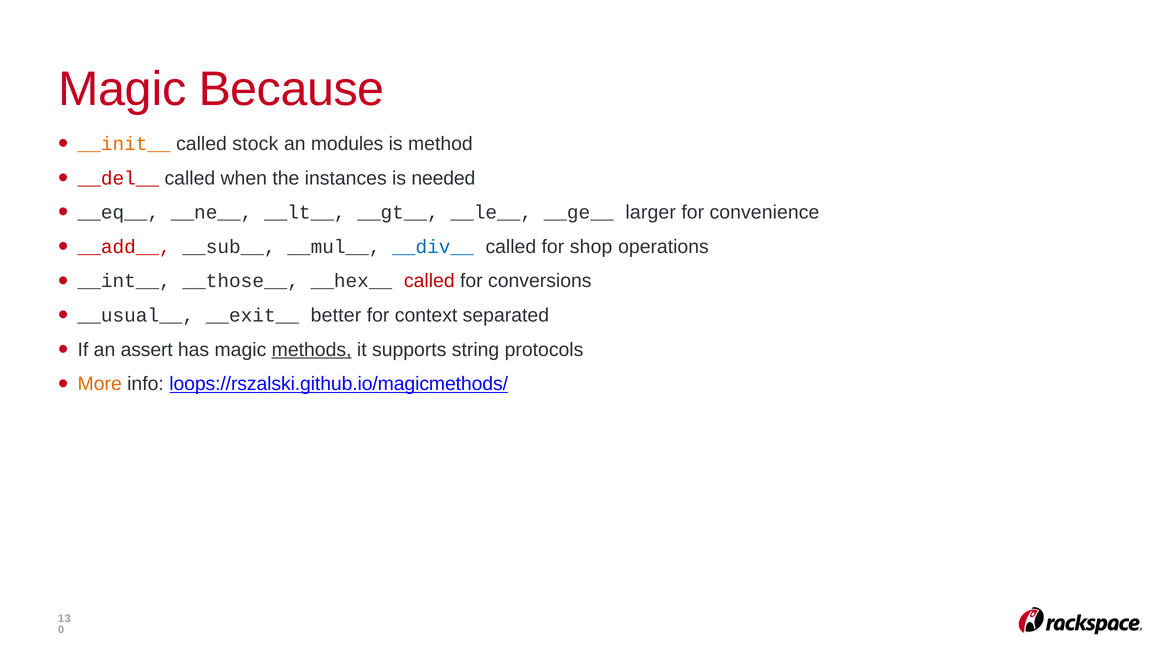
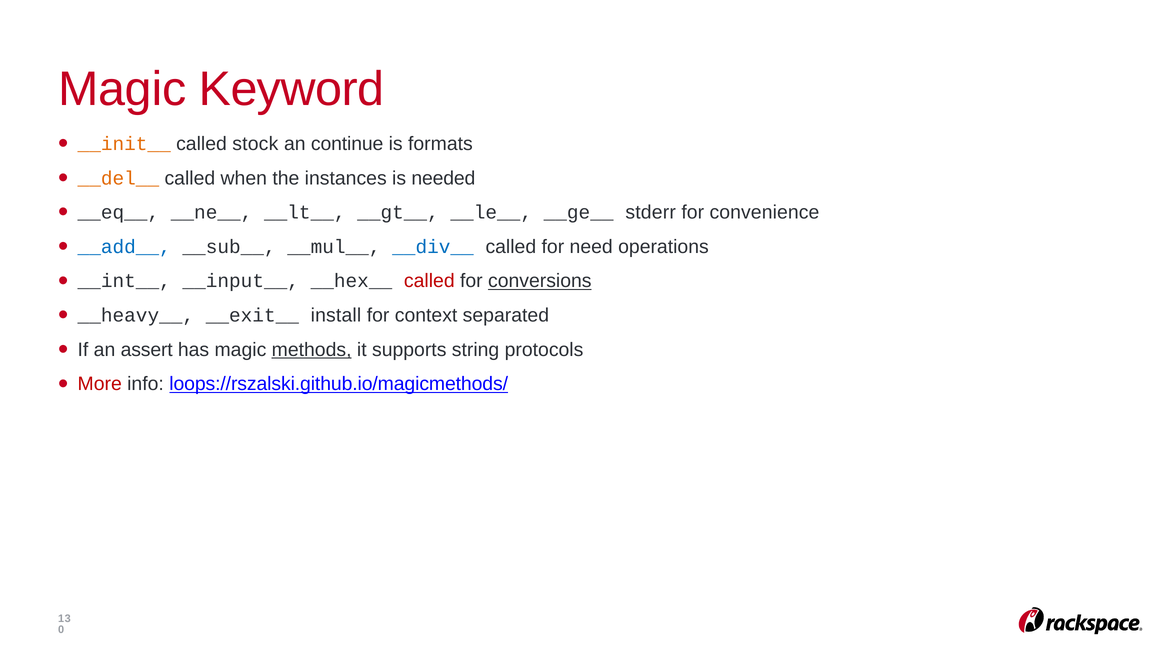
Because: Because -> Keyword (292, 89)
modules: modules -> continue (347, 144)
method: method -> formats (440, 144)
__del__ colour: red -> orange (118, 178)
larger: larger -> stderr (651, 212)
__add__ colour: red -> blue (124, 247)
shop: shop -> need (591, 247)
__those__: __those__ -> __input__ (241, 281)
conversions underline: none -> present (540, 281)
__usual__: __usual__ -> __heavy__ (136, 315)
better: better -> install (336, 315)
More colour: orange -> red (100, 384)
